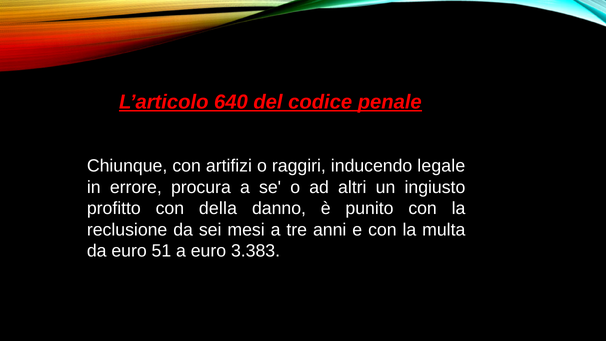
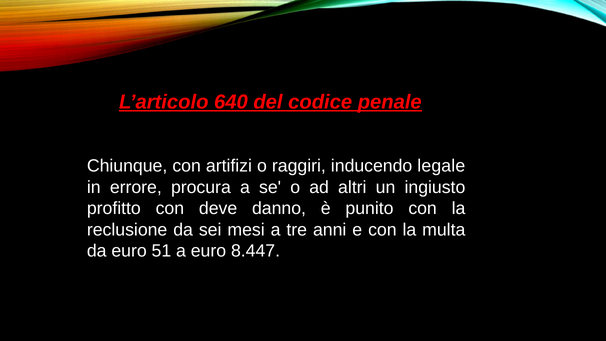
della: della -> deve (218, 208)
3.383: 3.383 -> 8.447 (256, 251)
